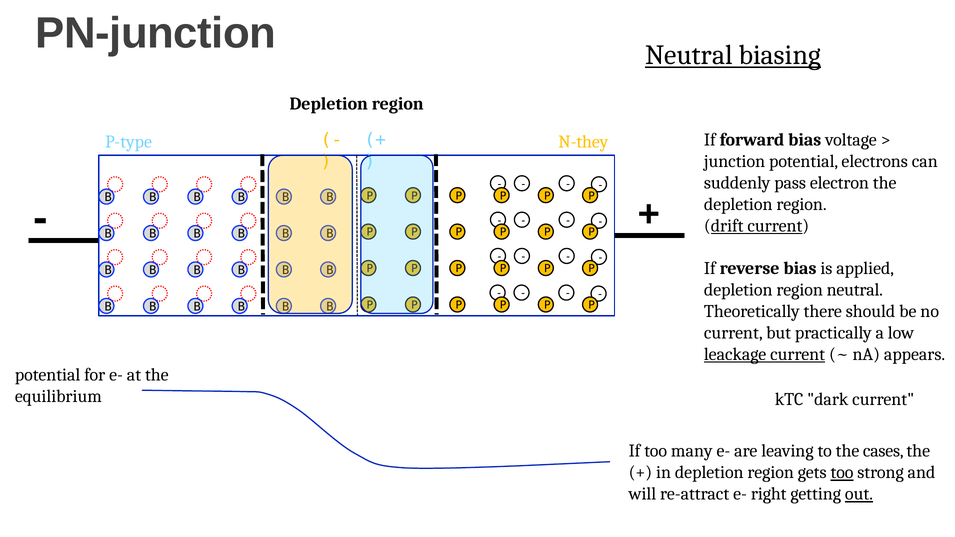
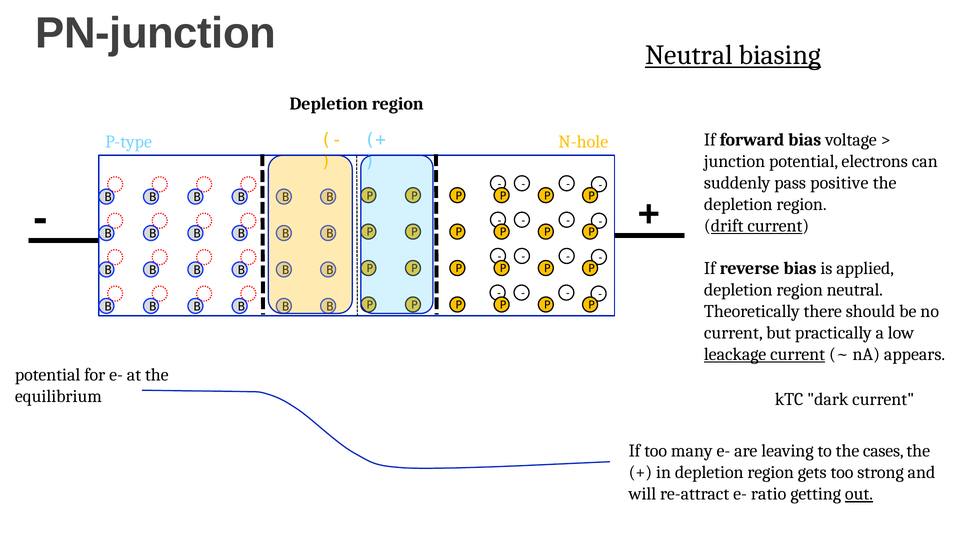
N-they: N-they -> N-hole (583, 142)
electron: electron -> positive (839, 183)
too underline: present -> none (842, 473)
right: right -> ratio (769, 494)
